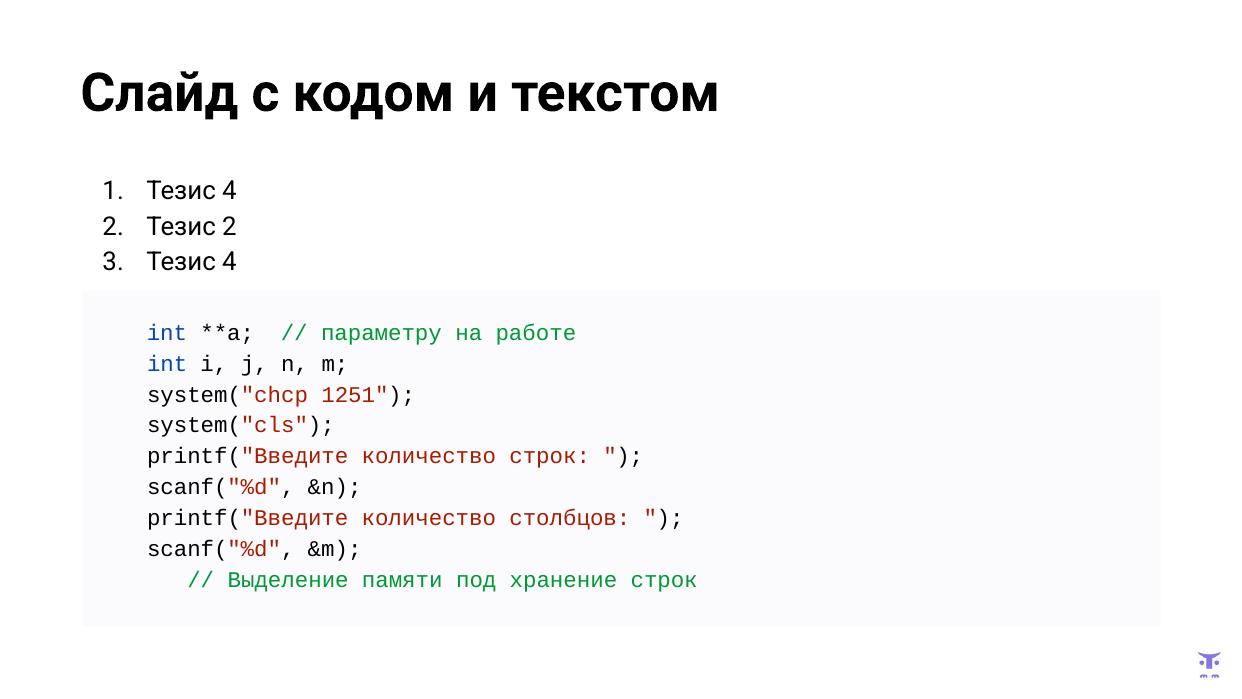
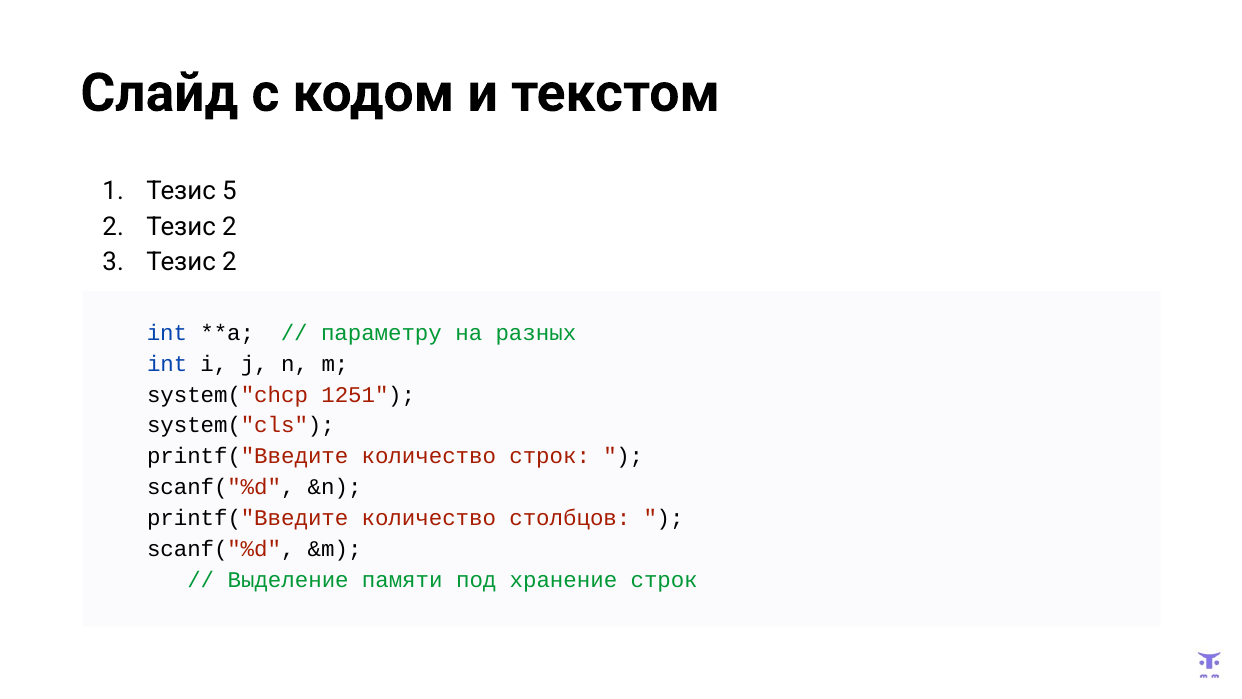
1 Тезис 4: 4 -> 5 (229, 191)
3 Тезис 4: 4 -> 2 (229, 262)
работе: работе -> разных (536, 333)
